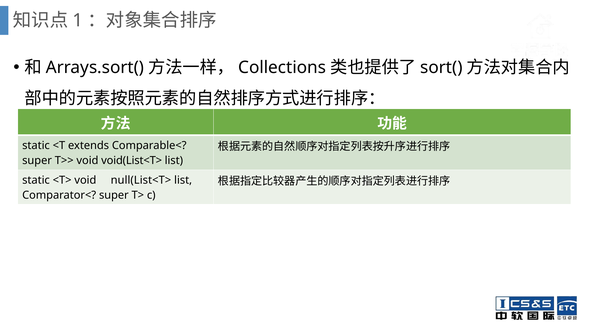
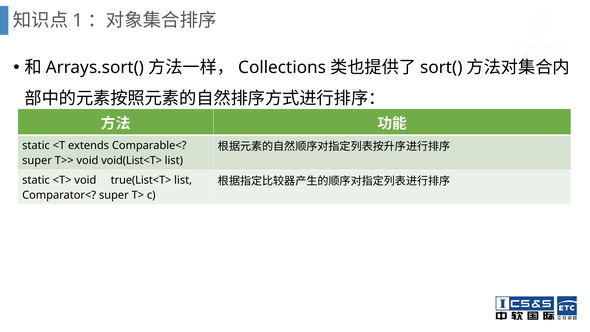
null(List<T>: null(List<T> -> true(List<T> (141, 180)
